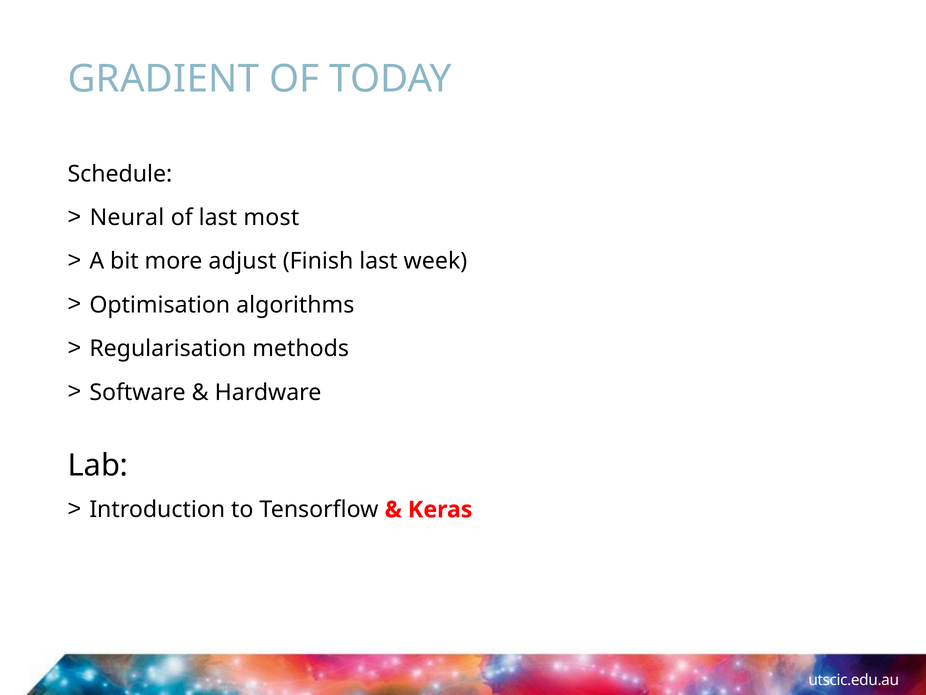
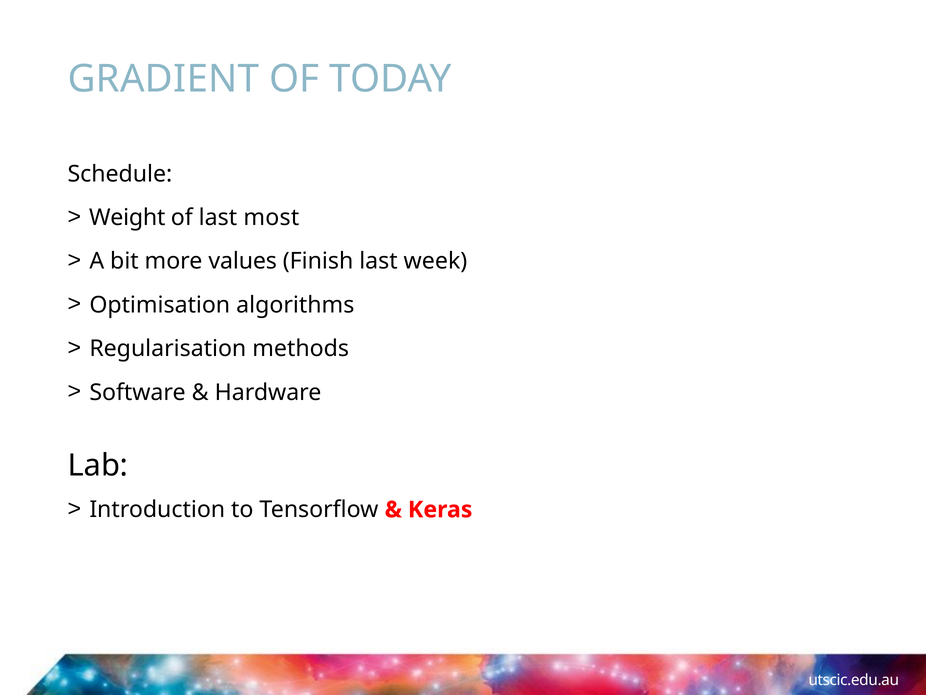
Neural: Neural -> Weight (127, 217)
adjust: adjust -> values (243, 261)
